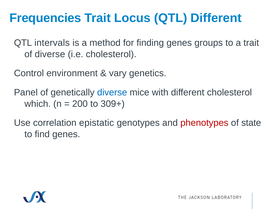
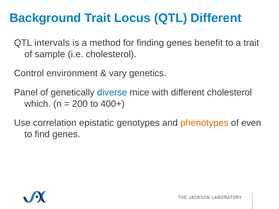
Frequencies: Frequencies -> Background (45, 18)
groups: groups -> benefit (209, 43)
of diverse: diverse -> sample (50, 54)
309+: 309+ -> 400+ (113, 104)
phenotypes colour: red -> orange (204, 123)
state: state -> even (251, 123)
